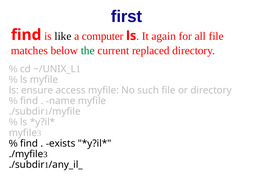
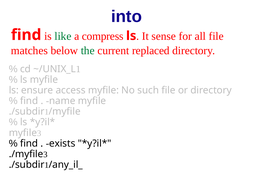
first: first -> into (126, 17)
like colour: black -> green (63, 36)
computer: computer -> compress (103, 36)
again: again -> sense (164, 36)
